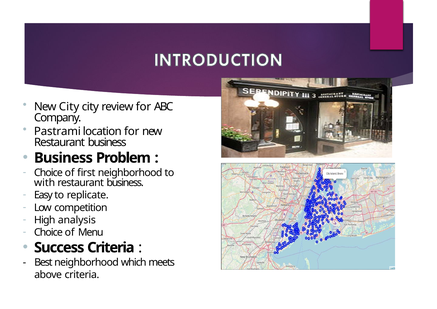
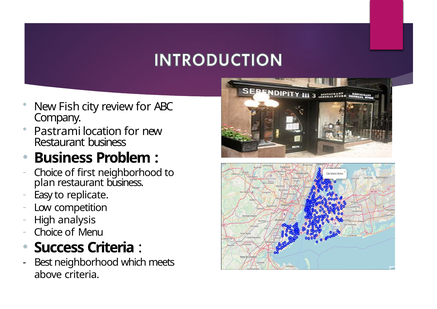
New City: City -> Fish (69, 107)
with: with -> plan (45, 183)
